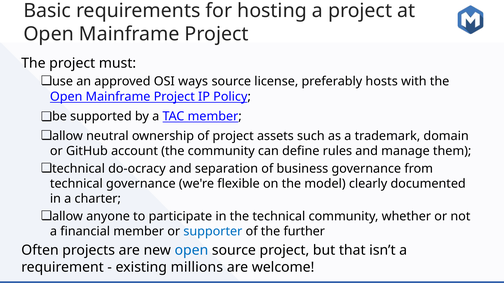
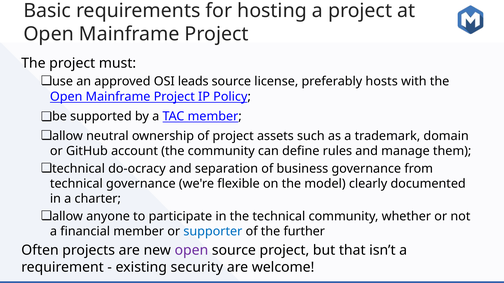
ways: ways -> leads (193, 82)
open colour: blue -> purple (191, 251)
millions: millions -> security (197, 268)
